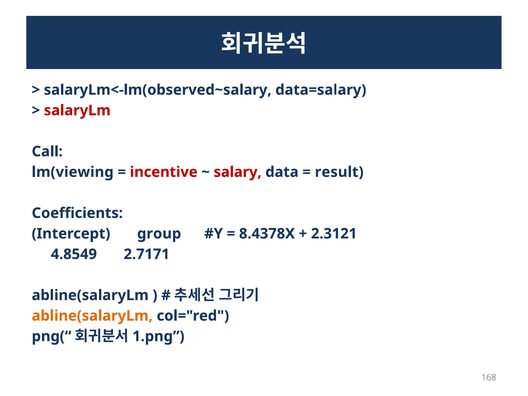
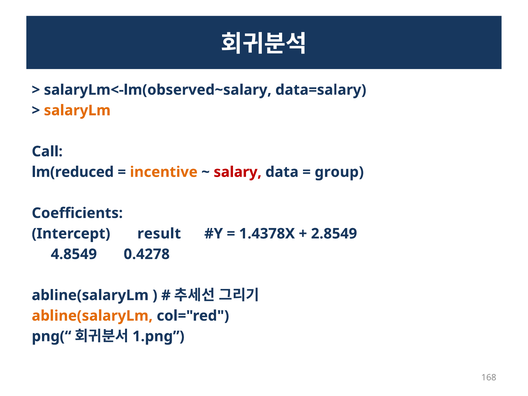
salaryLm colour: red -> orange (77, 110)
lm(viewing: lm(viewing -> lm(reduced (73, 172)
incentive colour: red -> orange (164, 172)
result: result -> group (339, 172)
group: group -> result (159, 234)
8.4378X: 8.4378X -> 1.4378X (267, 234)
2.3121: 2.3121 -> 2.8549 (334, 234)
2.7171: 2.7171 -> 0.4278 (147, 254)
